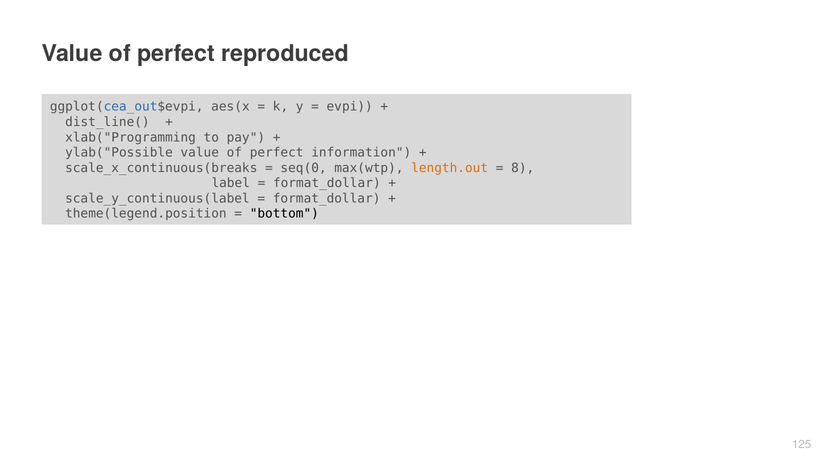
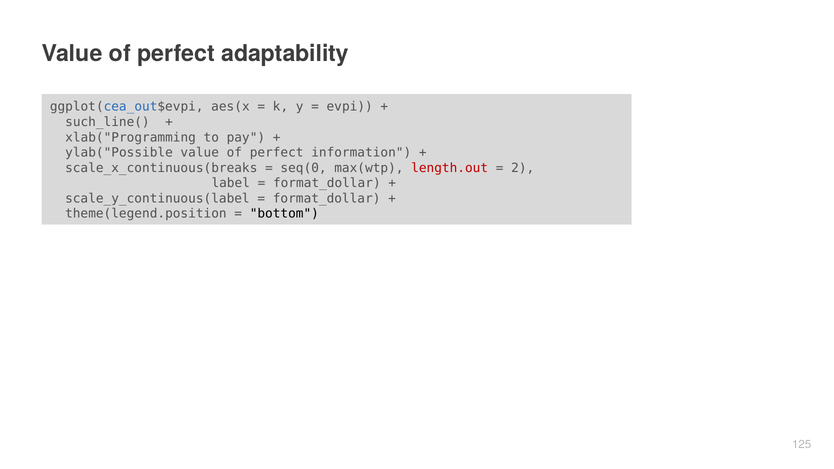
reproduced: reproduced -> adaptability (285, 54)
dist_line(: dist_line( -> such_line( (107, 122)
length.out colour: orange -> red (450, 168)
8: 8 -> 2 (523, 168)
